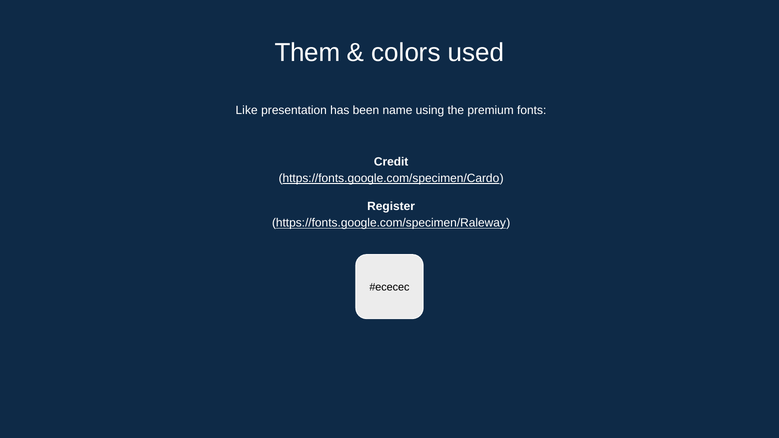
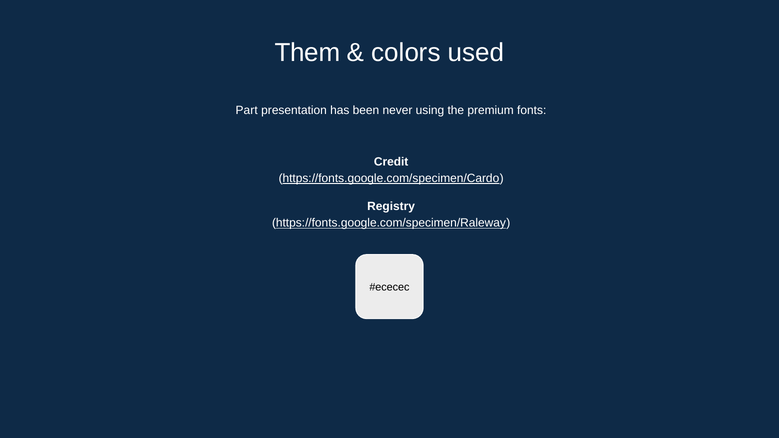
Like: Like -> Part (247, 111)
name: name -> never (397, 111)
Register: Register -> Registry (391, 207)
